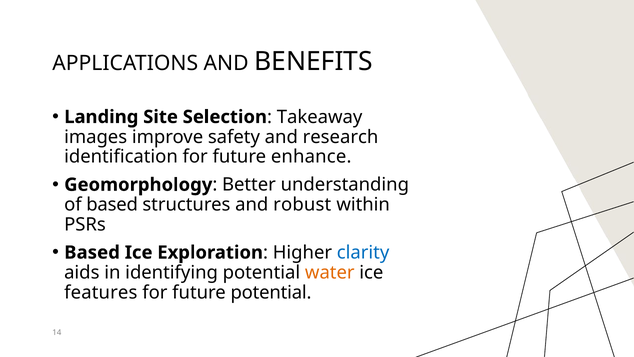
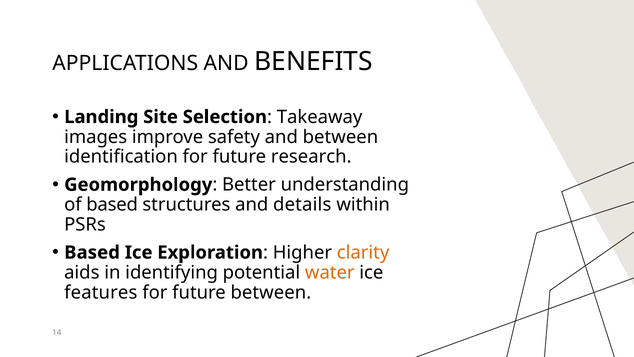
and research: research -> between (340, 137)
enhance: enhance -> research (311, 157)
robust: robust -> details (302, 204)
clarity colour: blue -> orange (363, 252)
future potential: potential -> between (271, 292)
